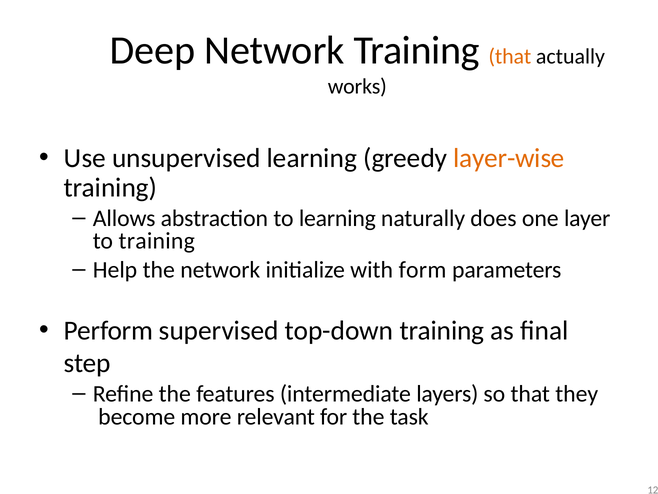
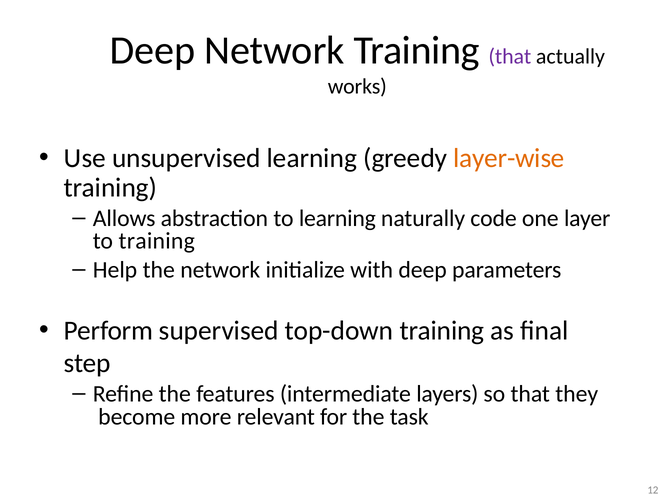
that colour: orange -> purple (510, 57)
does: does -> code (494, 218)
with form: form -> deep (423, 270)
